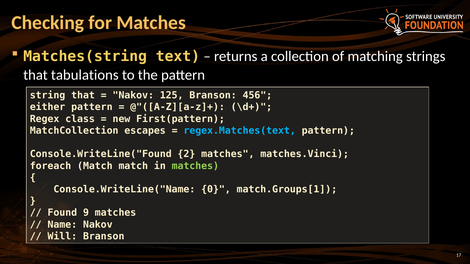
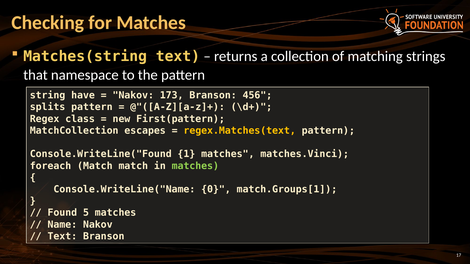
tabulations: tabulations -> namespace (85, 75)
string that: that -> have (83, 96)
125: 125 -> 173 (172, 96)
either: either -> splits (48, 107)
regex.Matches(text colour: light blue -> yellow (240, 131)
2: 2 -> 1 (186, 154)
9: 9 -> 5 (86, 213)
Will: Will -> Text (62, 237)
